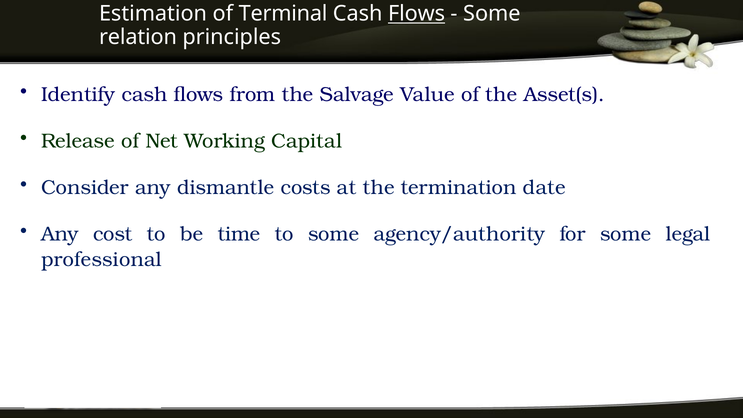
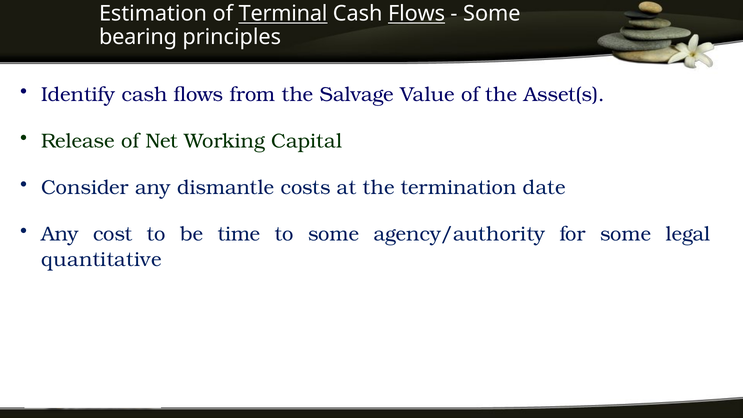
Terminal underline: none -> present (283, 14)
relation: relation -> bearing (138, 37)
professional: professional -> quantitative (101, 260)
